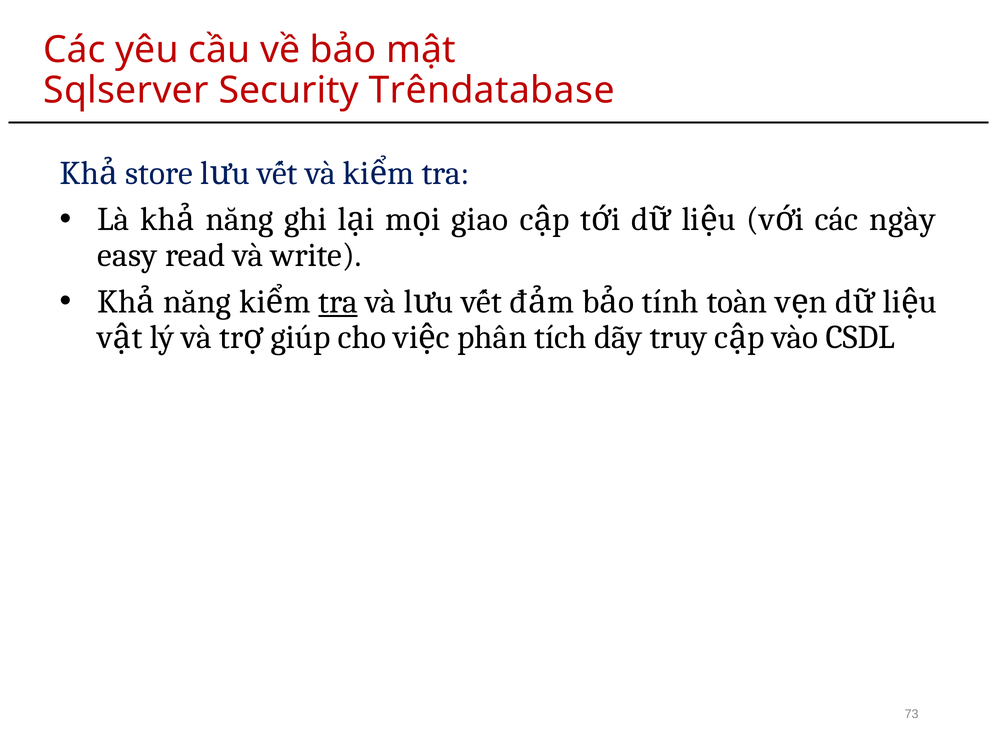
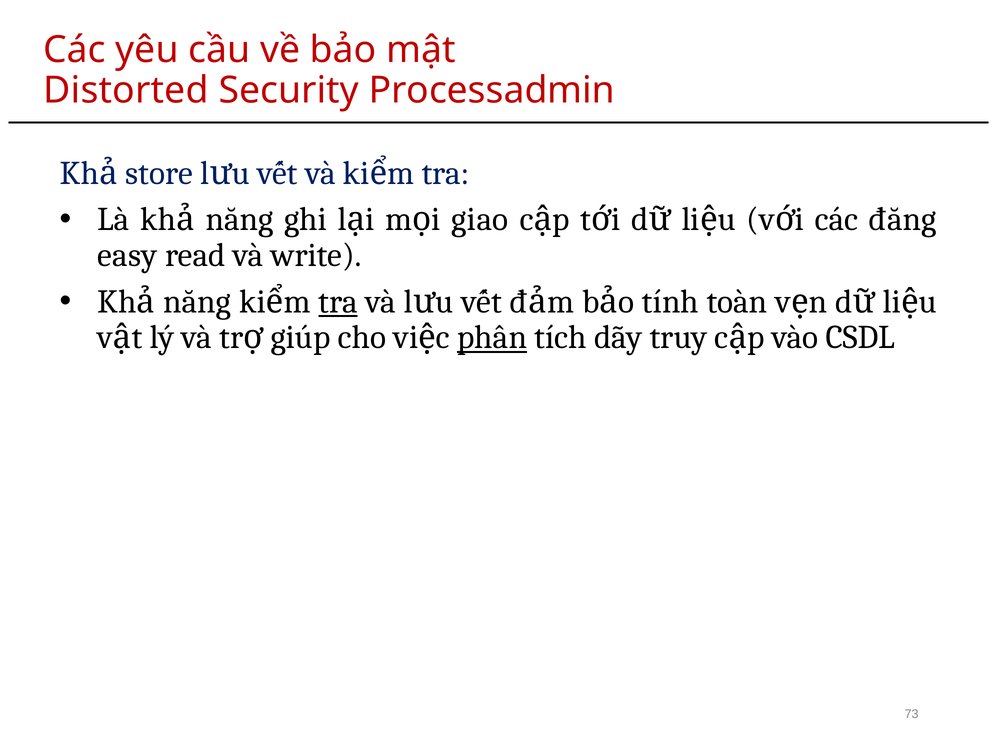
Sqlserver: Sqlserver -> Distorted (126, 90)
Trêndatabase: Trêndatabase -> Processadmin (492, 90)
ngày: ngày -> đăng (903, 219)
phân underline: none -> present (492, 337)
